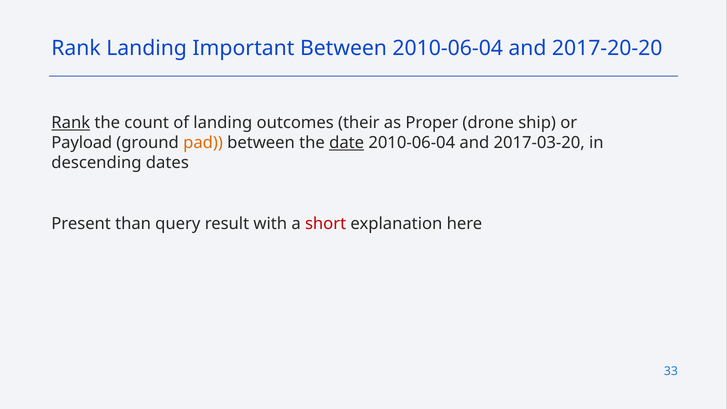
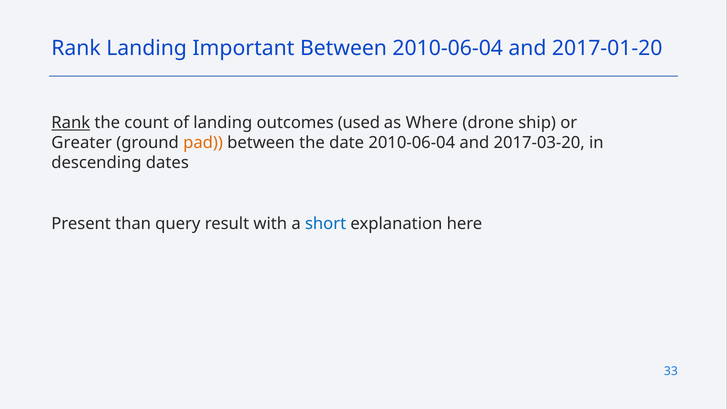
2017-20-20: 2017-20-20 -> 2017-01-20 (607, 48)
their: their -> used (359, 123)
Proper: Proper -> Where (432, 123)
Payload: Payload -> Greater (82, 143)
date underline: present -> none (347, 143)
short colour: red -> blue (326, 224)
